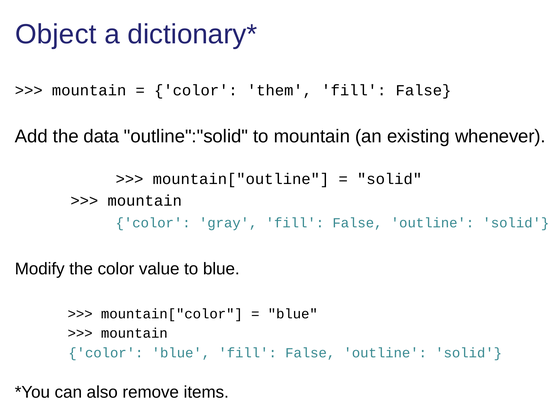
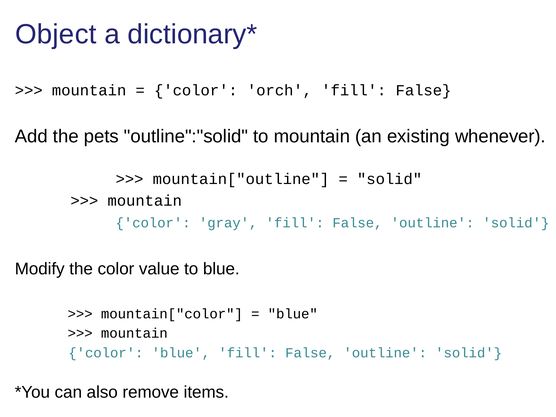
them: them -> orch (280, 90)
data: data -> pets (101, 136)
